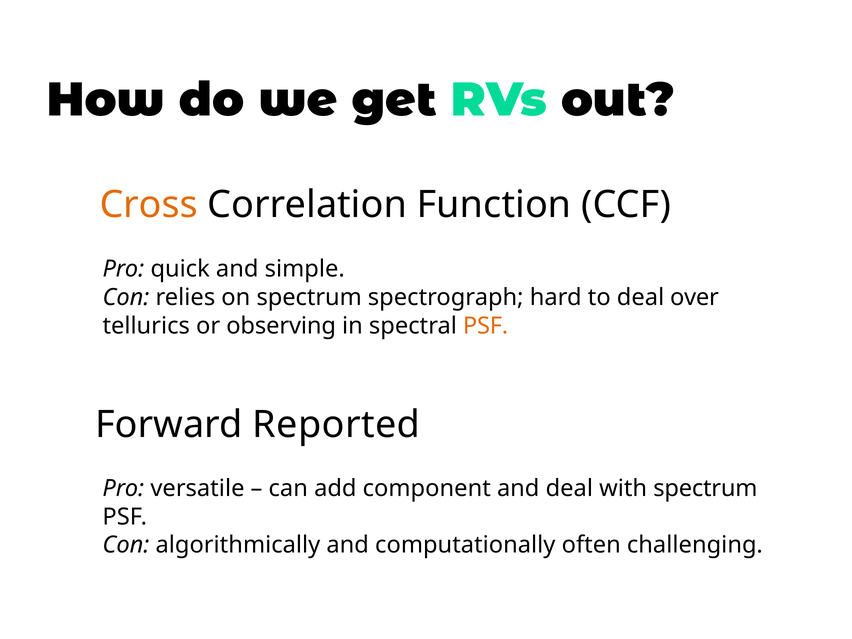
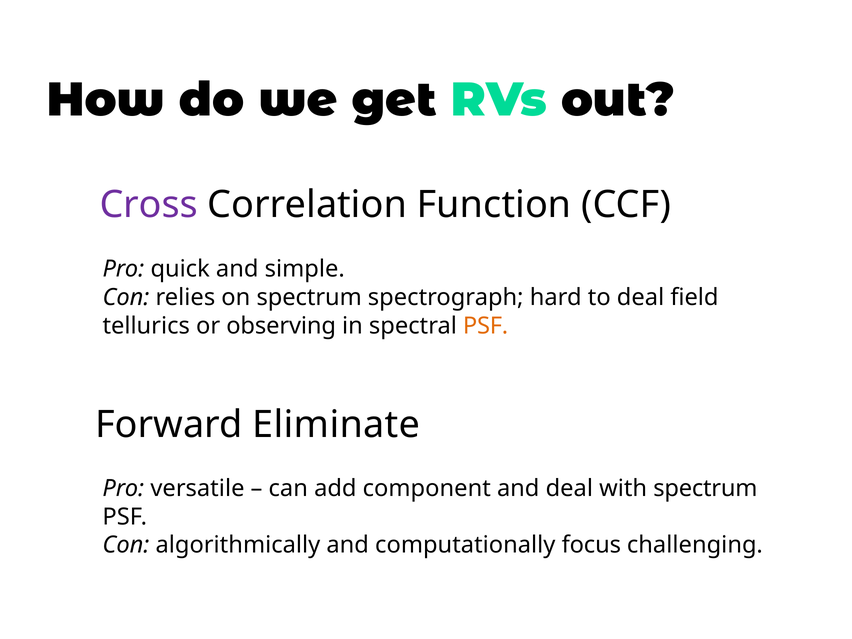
Cross colour: orange -> purple (149, 205)
over: over -> field (694, 297)
Reported: Reported -> Eliminate (336, 425)
often: often -> focus (591, 545)
